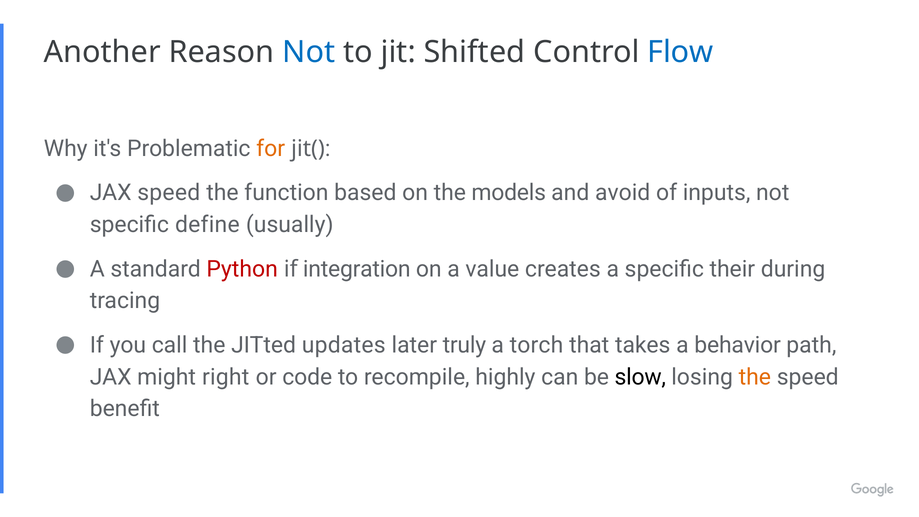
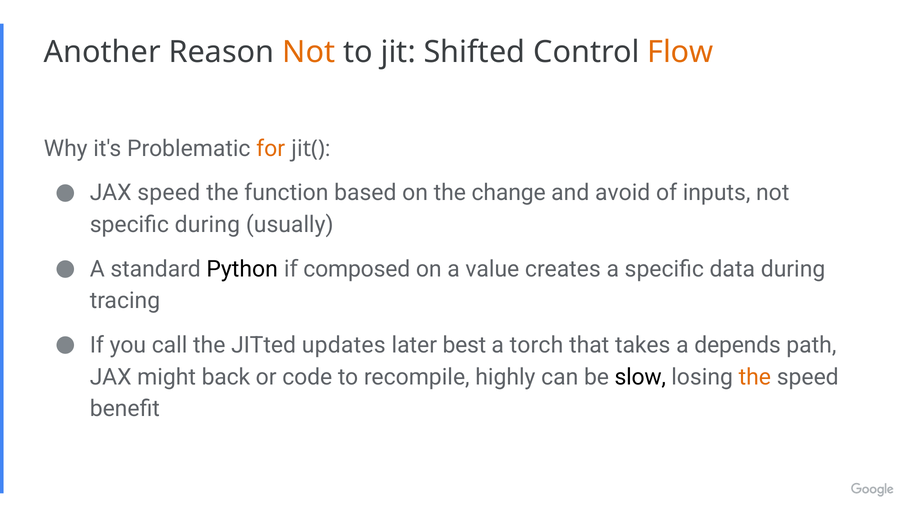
Not colour: blue -> orange (309, 52)
Flow colour: blue -> orange (680, 52)
models: models -> change (509, 193)
specific define: define -> during (207, 225)
Python colour: red -> black (242, 269)
integration: integration -> composed (357, 269)
their: their -> data (732, 269)
truly: truly -> best (464, 345)
behavior: behavior -> depends (738, 345)
right: right -> back (226, 377)
